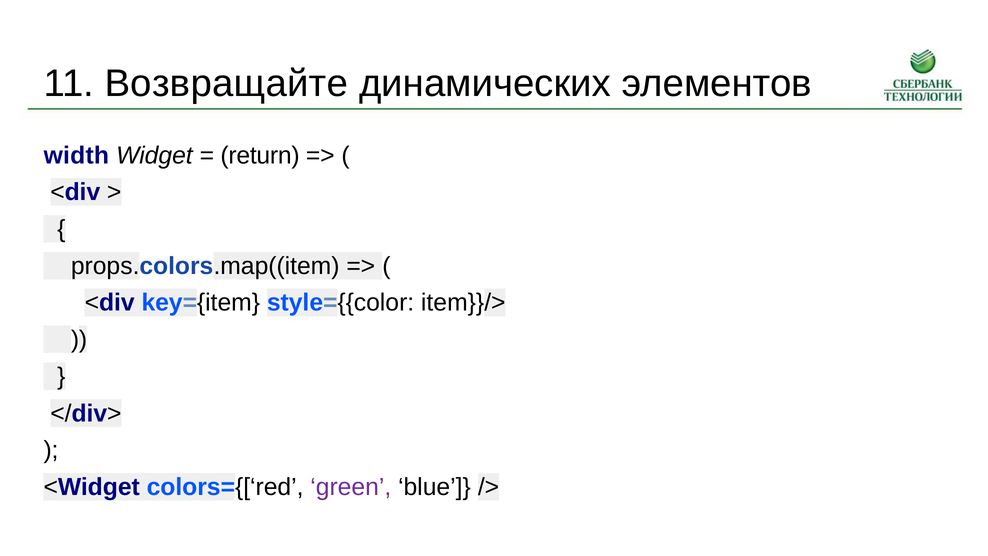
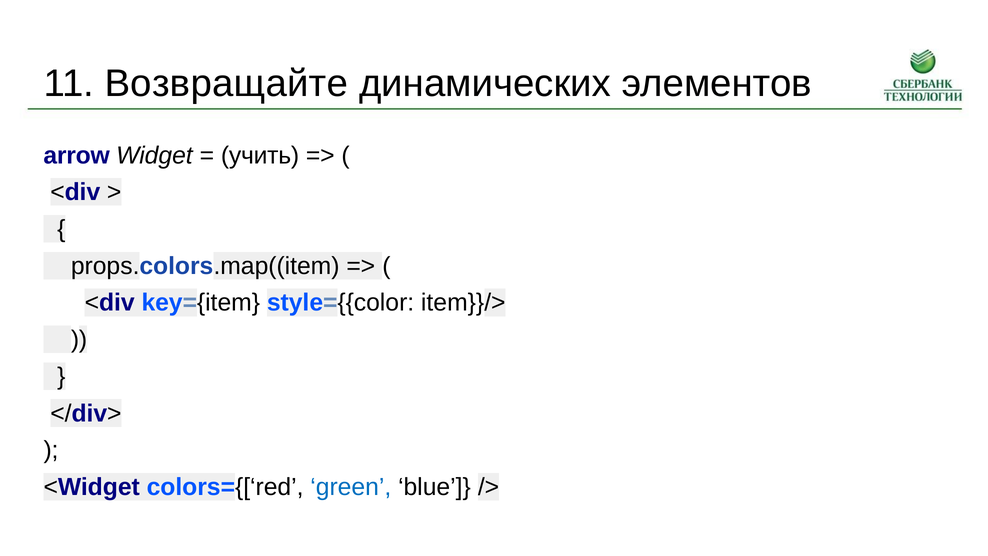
width: width -> arrow (77, 155)
return: return -> учить (260, 155)
green colour: purple -> blue (351, 487)
